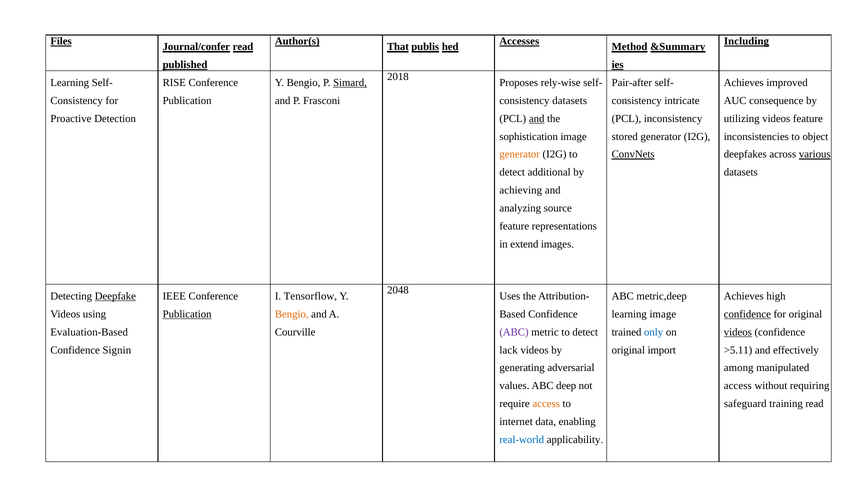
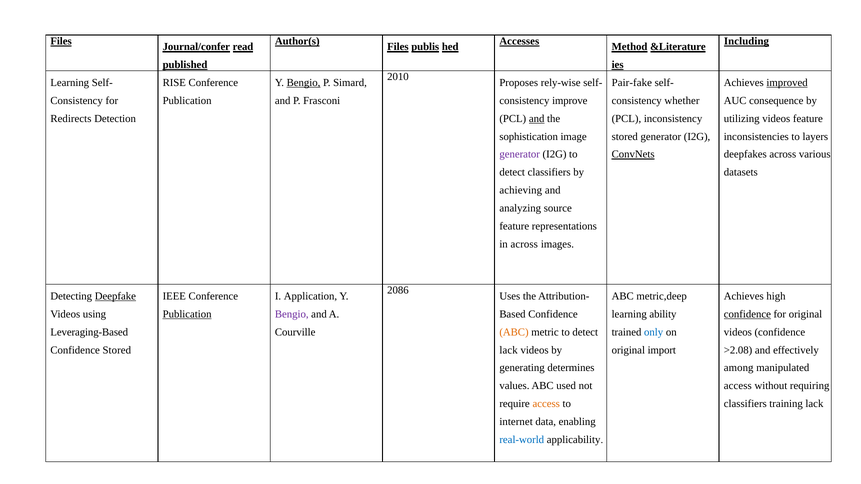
That: That -> Files (398, 47)
&Summary: &Summary -> &Literature (678, 47)
2018: 2018 -> 2010 (398, 77)
Bengio underline: none -> present (304, 83)
Simard underline: present -> none (350, 83)
Pair-after: Pair-after -> Pair-fake (632, 83)
improved underline: none -> present (787, 83)
datasets: datasets -> improve (570, 101)
intricate: intricate -> whether (682, 101)
Proactive: Proactive -> Redirects (71, 119)
object: object -> layers (815, 137)
generator colour: orange -> purple (520, 155)
various underline: present -> none (815, 155)
detect additional: additional -> classifiers (549, 172)
in extend: extend -> across (524, 244)
2048: 2048 -> 2086 (398, 291)
Tensorflow: Tensorflow -> Application (310, 296)
Bengio colour: orange -> purple (292, 314)
learning image: image -> ability (663, 314)
Evaluation-Based: Evaluation-Based -> Leveraging-Based (89, 332)
ABC colour: purple -> orange (514, 332)
videos underline: present -> none (738, 332)
Confidence Signin: Signin -> Stored (117, 350)
>5.11: >5.11 -> >2.08 (738, 350)
adversarial: adversarial -> determines (571, 368)
deep: deep -> used (566, 386)
safeguard: safeguard -> classifiers (745, 404)
training read: read -> lack (814, 404)
